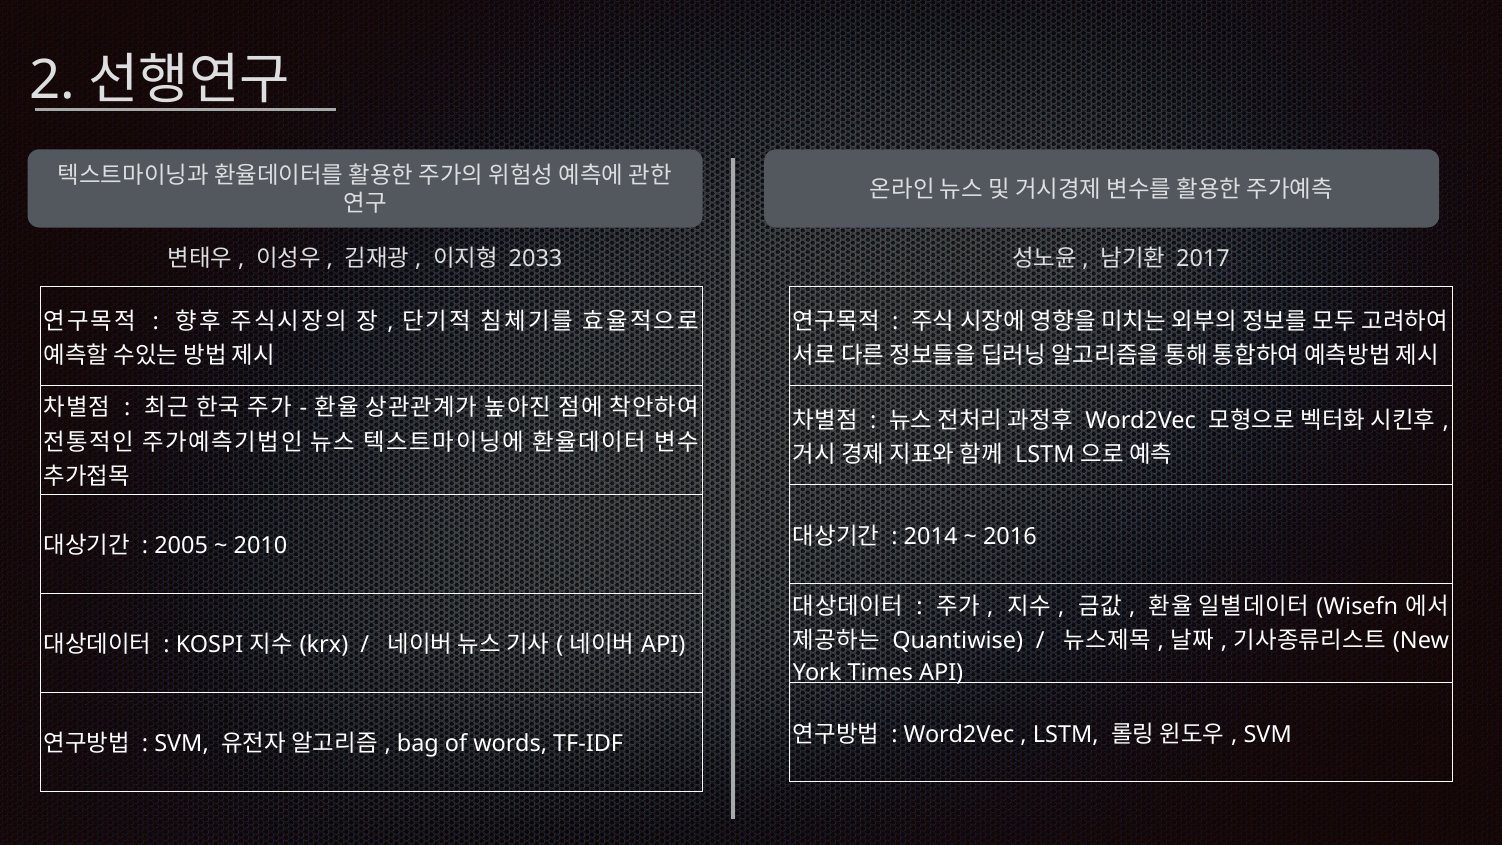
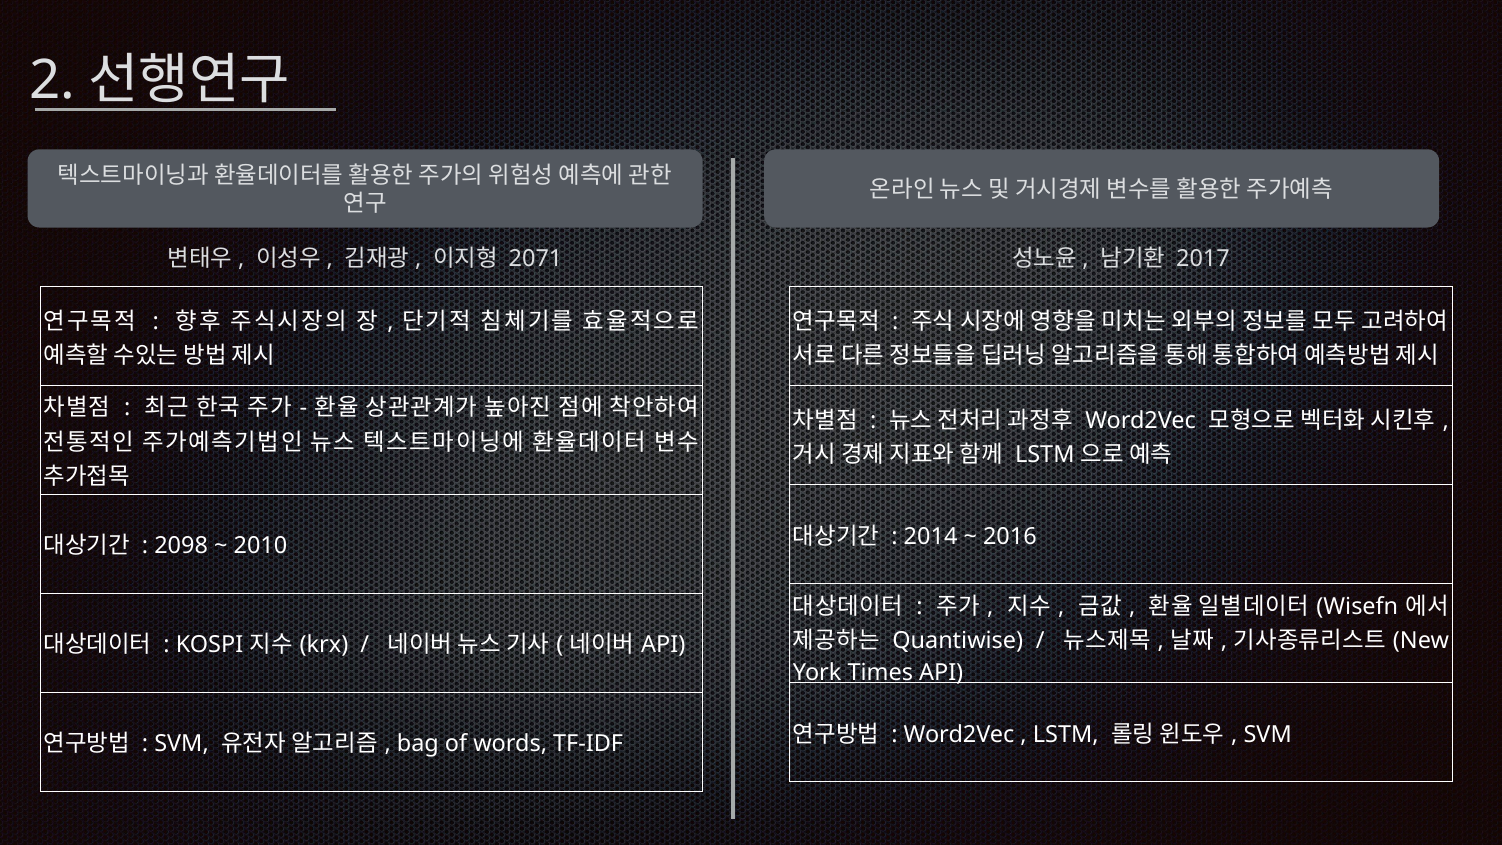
2033: 2033 -> 2071 (536, 259)
2005: 2005 -> 2098 (181, 546)
